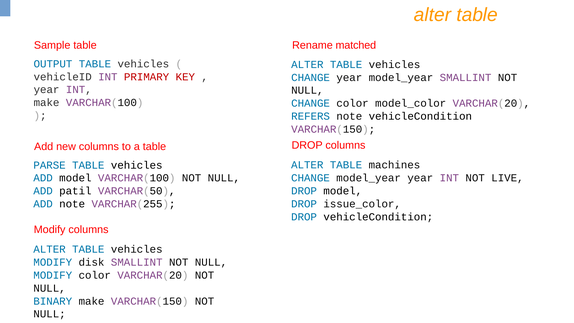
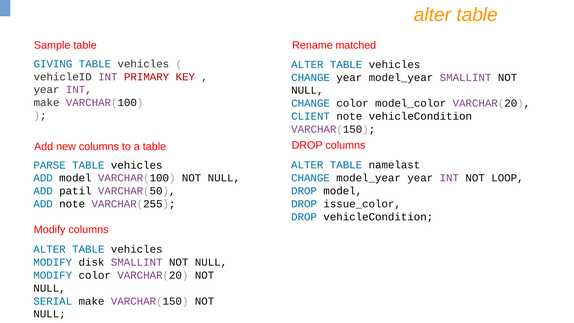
OUTPUT: OUTPUT -> GIVING (53, 64)
REFERS: REFERS -> CLIENT (311, 116)
machines: machines -> namelast (394, 165)
LIVE: LIVE -> LOOP (507, 178)
BINARY: BINARY -> SERIAL (53, 301)
